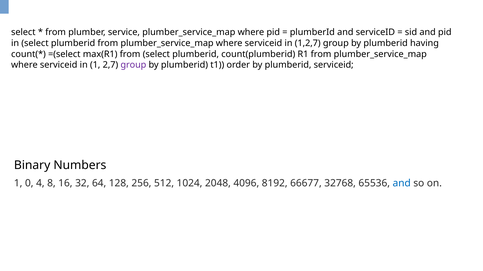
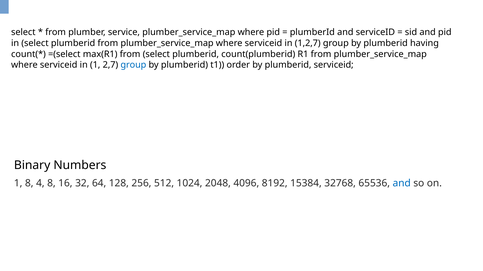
group colour: purple -> blue (133, 65)
1 0: 0 -> 8 (29, 184)
66677: 66677 -> 15384 (306, 184)
